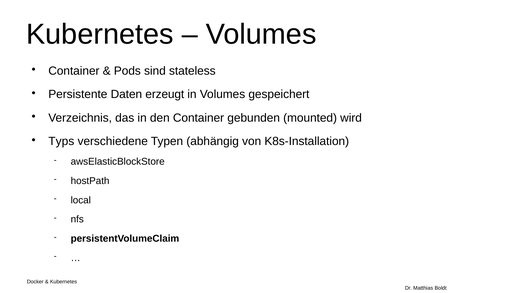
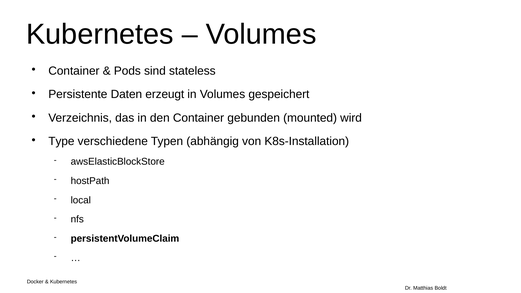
Typs: Typs -> Type (61, 141)
